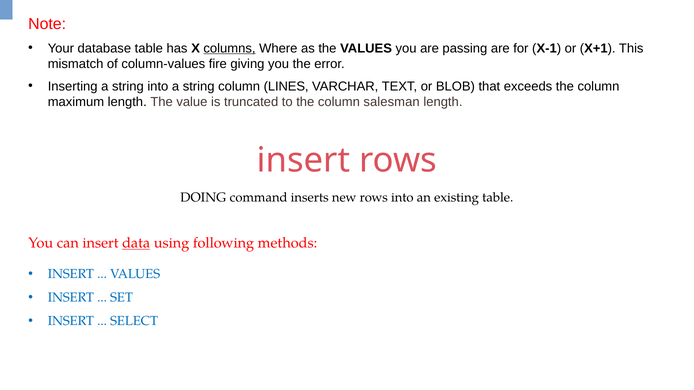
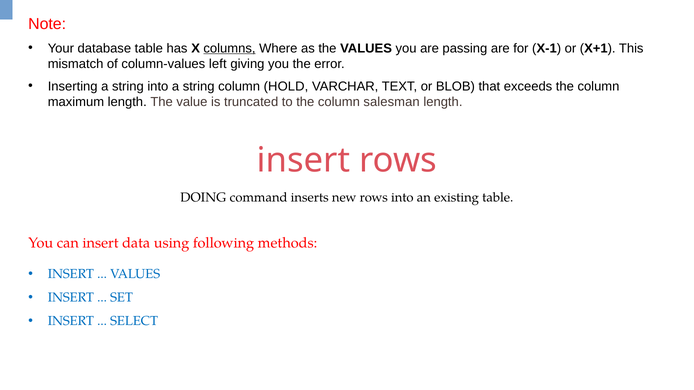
fire: fire -> left (218, 64)
LINES: LINES -> HOLD (286, 86)
data underline: present -> none (136, 243)
